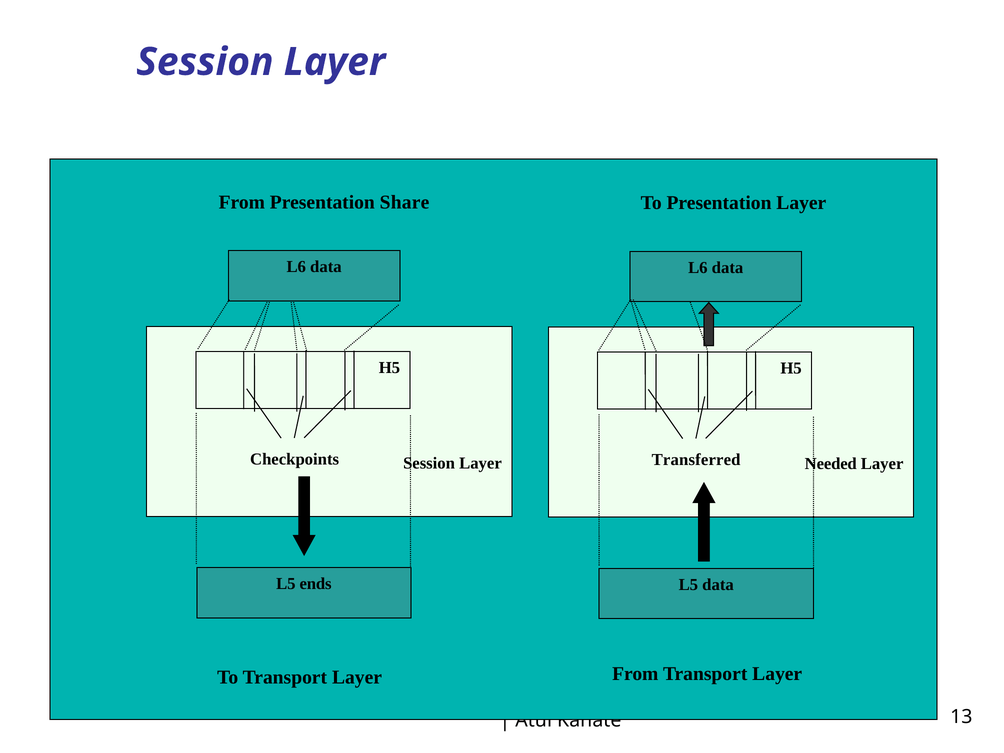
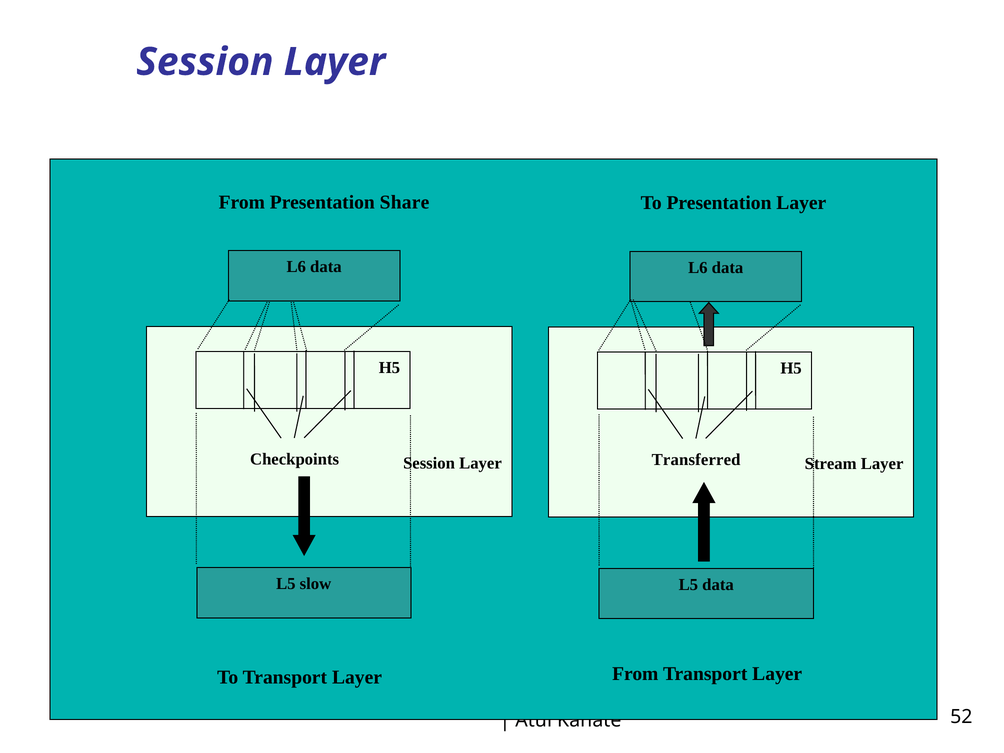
Needed: Needed -> Stream (831, 464)
ends: ends -> slow (316, 584)
13: 13 -> 52 (961, 717)
